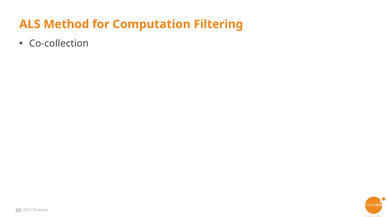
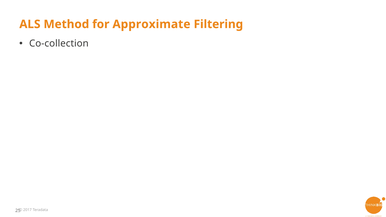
Computation: Computation -> Approximate (151, 24)
